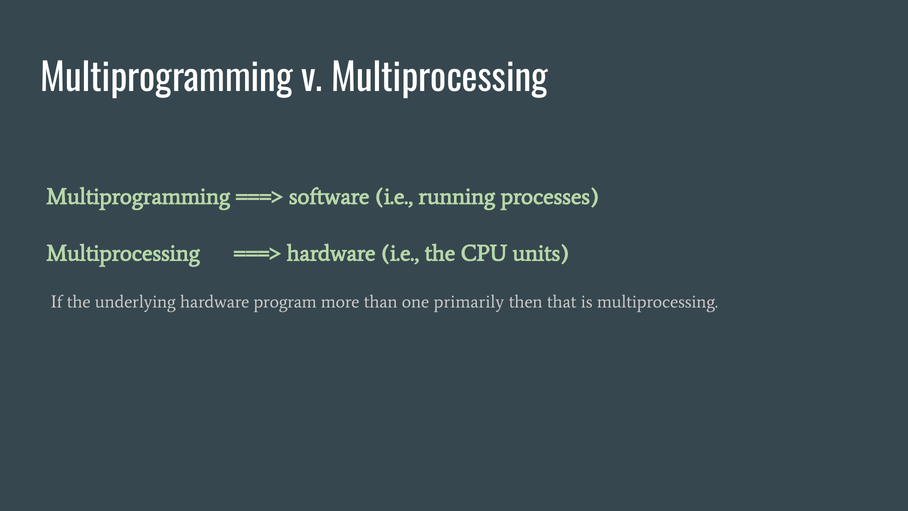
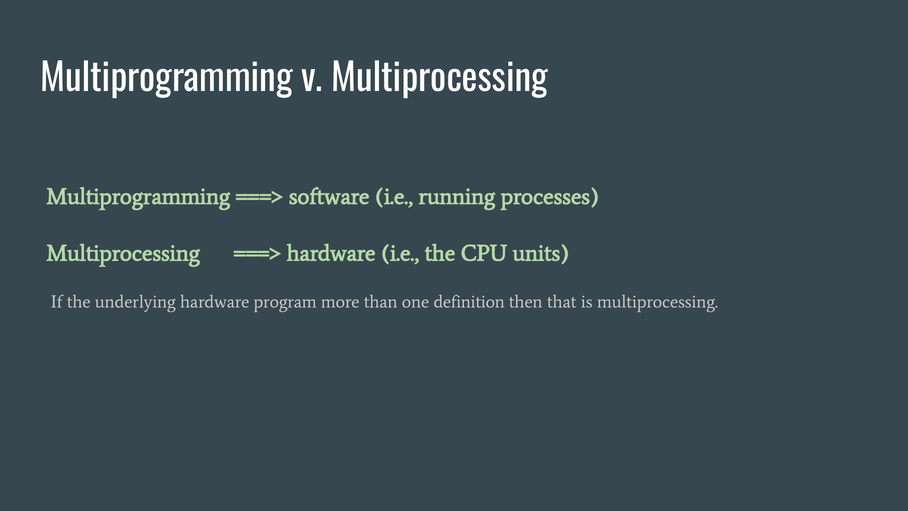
primarily: primarily -> definition (469, 302)
